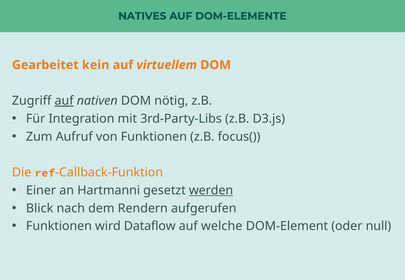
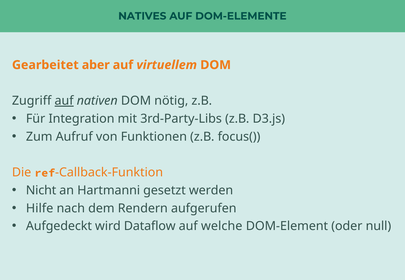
kein: kein -> aber (96, 65)
Einer: Einer -> Nicht (41, 191)
werden underline: present -> none (211, 191)
Blick: Blick -> Hilfe (40, 209)
Funktionen: Funktionen -> Aufgedeckt (59, 227)
